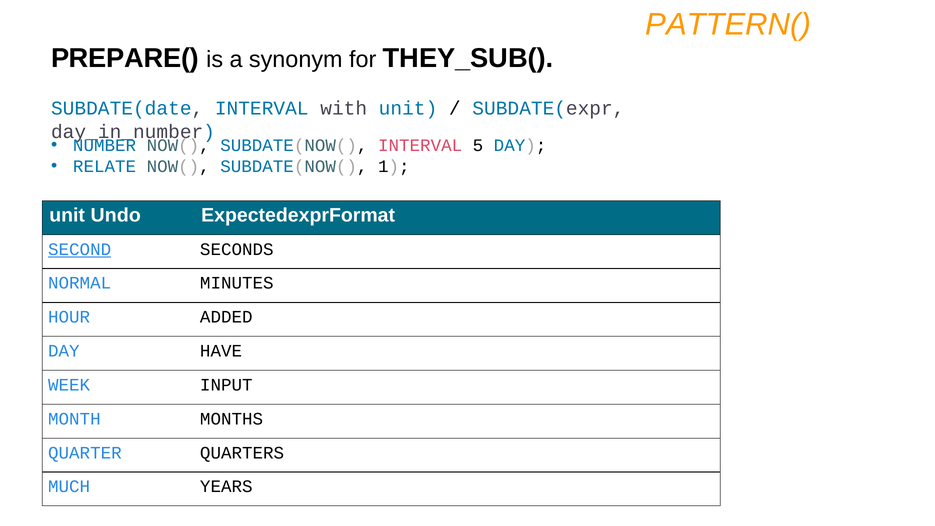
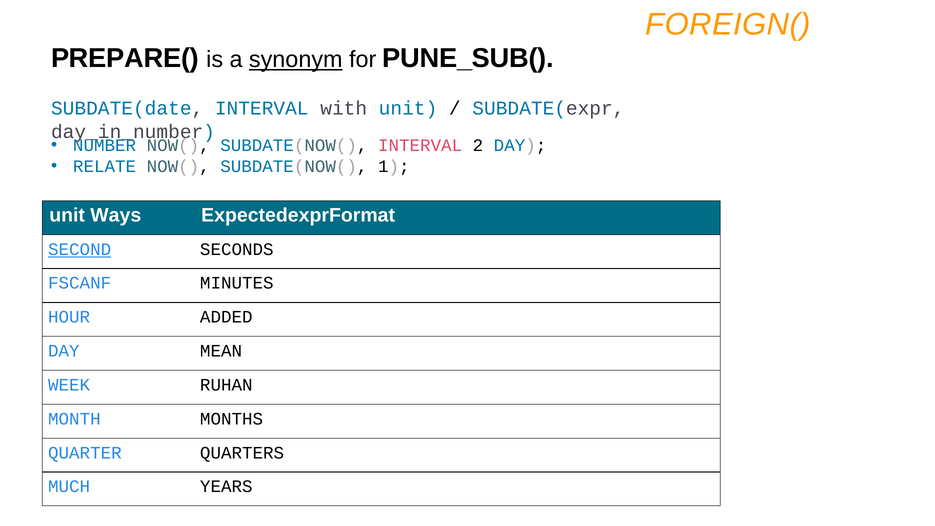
PATTERN(: PATTERN( -> FOREIGN( (728, 24)
synonym underline: none -> present (296, 60)
THEY_SUB(: THEY_SUB( -> PUNE_SUB( (468, 58)
5: 5 -> 2 (478, 146)
Undo: Undo -> Ways (116, 215)
NORMAL: NORMAL -> FSCANF (80, 283)
HAVE: HAVE -> MEAN (221, 351)
INPUT: INPUT -> RUHAN (226, 385)
